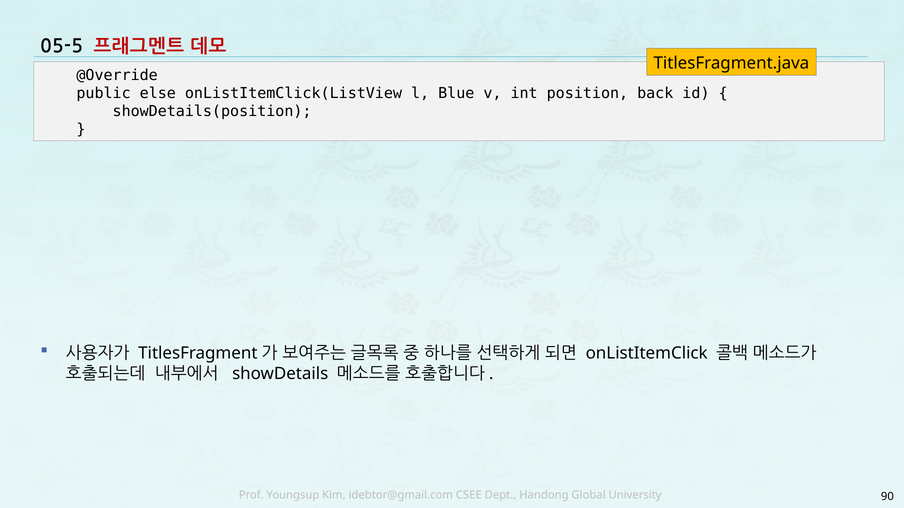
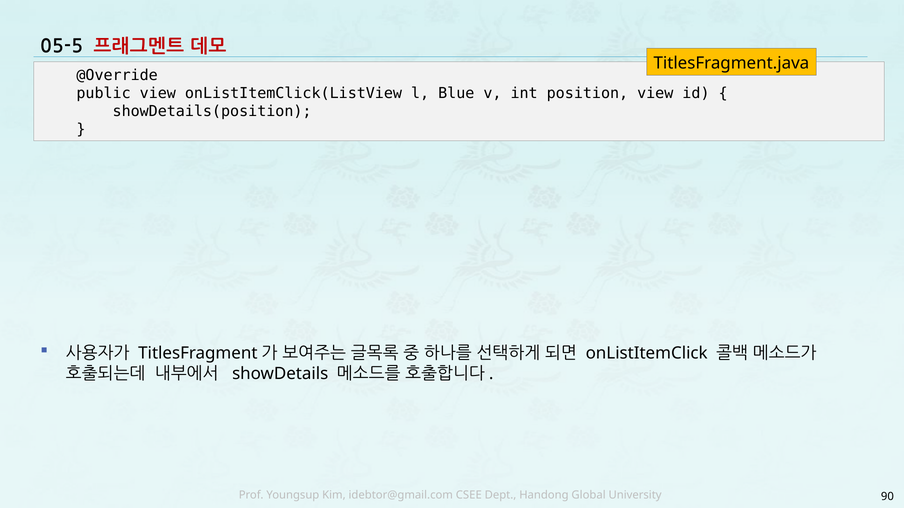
public else: else -> view (158, 94)
position back: back -> view (655, 94)
